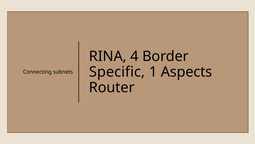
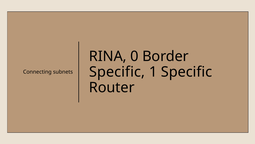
4: 4 -> 0 (134, 56)
1 Aspects: Aspects -> Specific (187, 72)
